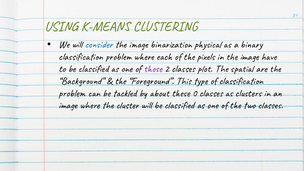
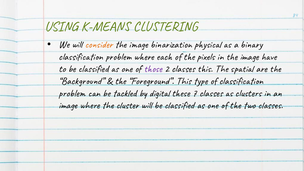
consider colour: blue -> orange (99, 45)
classes plot: plot -> this (205, 69)
about: about -> digital (159, 93)
0: 0 -> 7 (195, 93)
